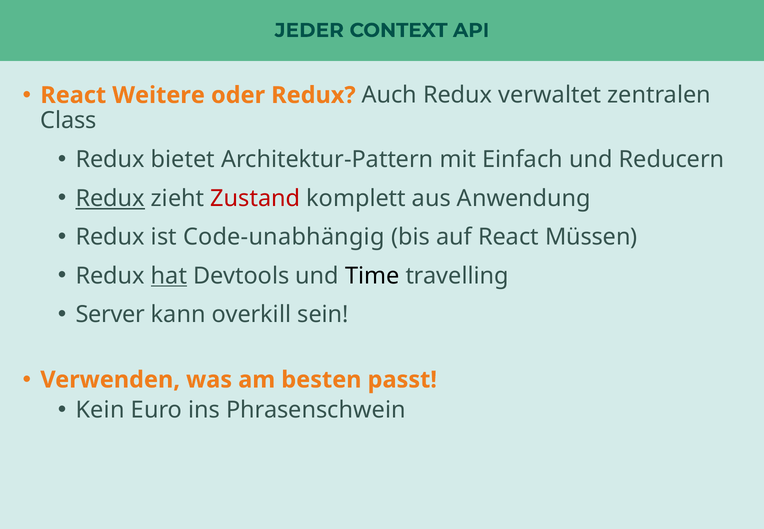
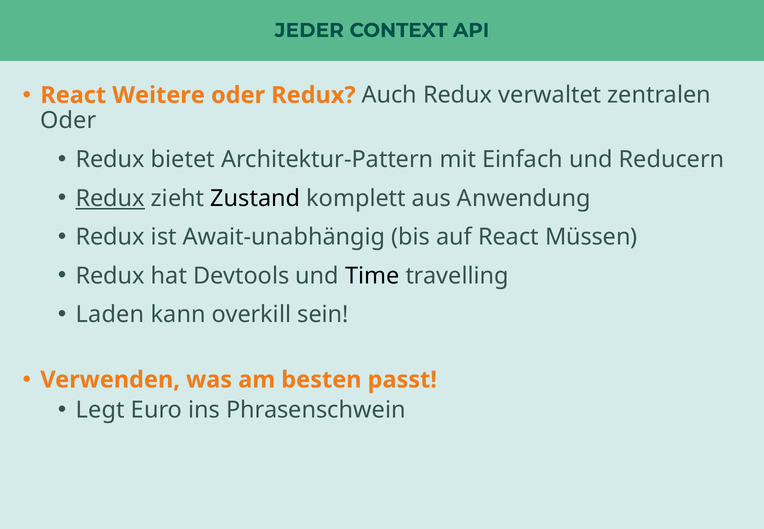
Class: Class -> Oder (68, 121)
Zustand colour: red -> black (255, 198)
Code-unabhängig: Code-unabhängig -> Await-unabhängig (284, 237)
hat underline: present -> none (169, 276)
Server: Server -> Laden (110, 315)
Kein: Kein -> Legt (100, 410)
